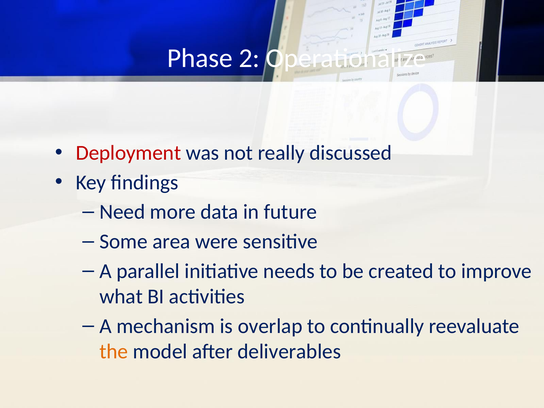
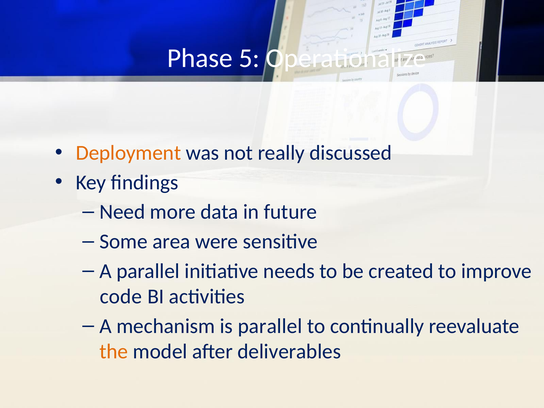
2: 2 -> 5 (249, 58)
Deployment colour: red -> orange (128, 153)
what: what -> code (121, 297)
is overlap: overlap -> parallel (270, 326)
